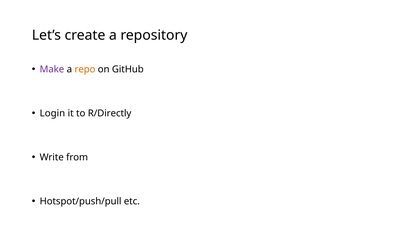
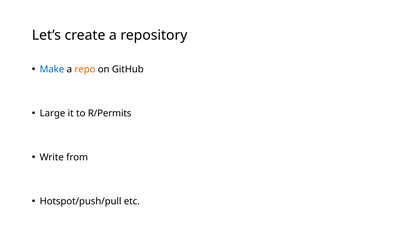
Make colour: purple -> blue (52, 69)
Login: Login -> Large (52, 113)
R/Directly: R/Directly -> R/Permits (110, 113)
